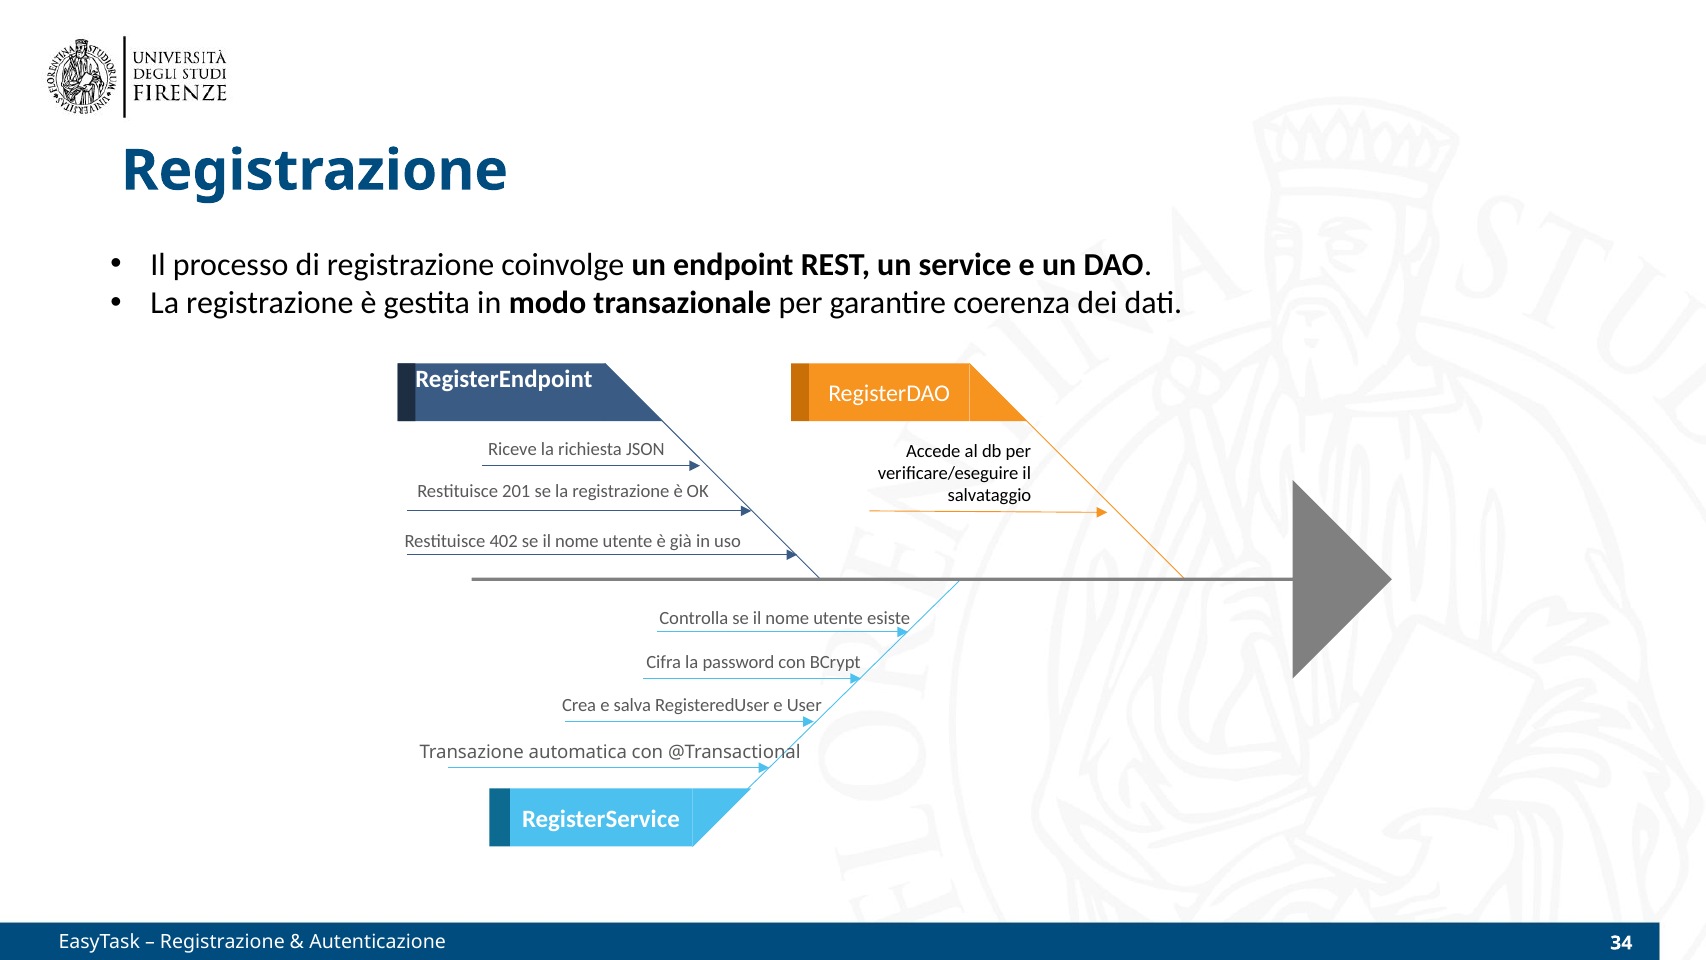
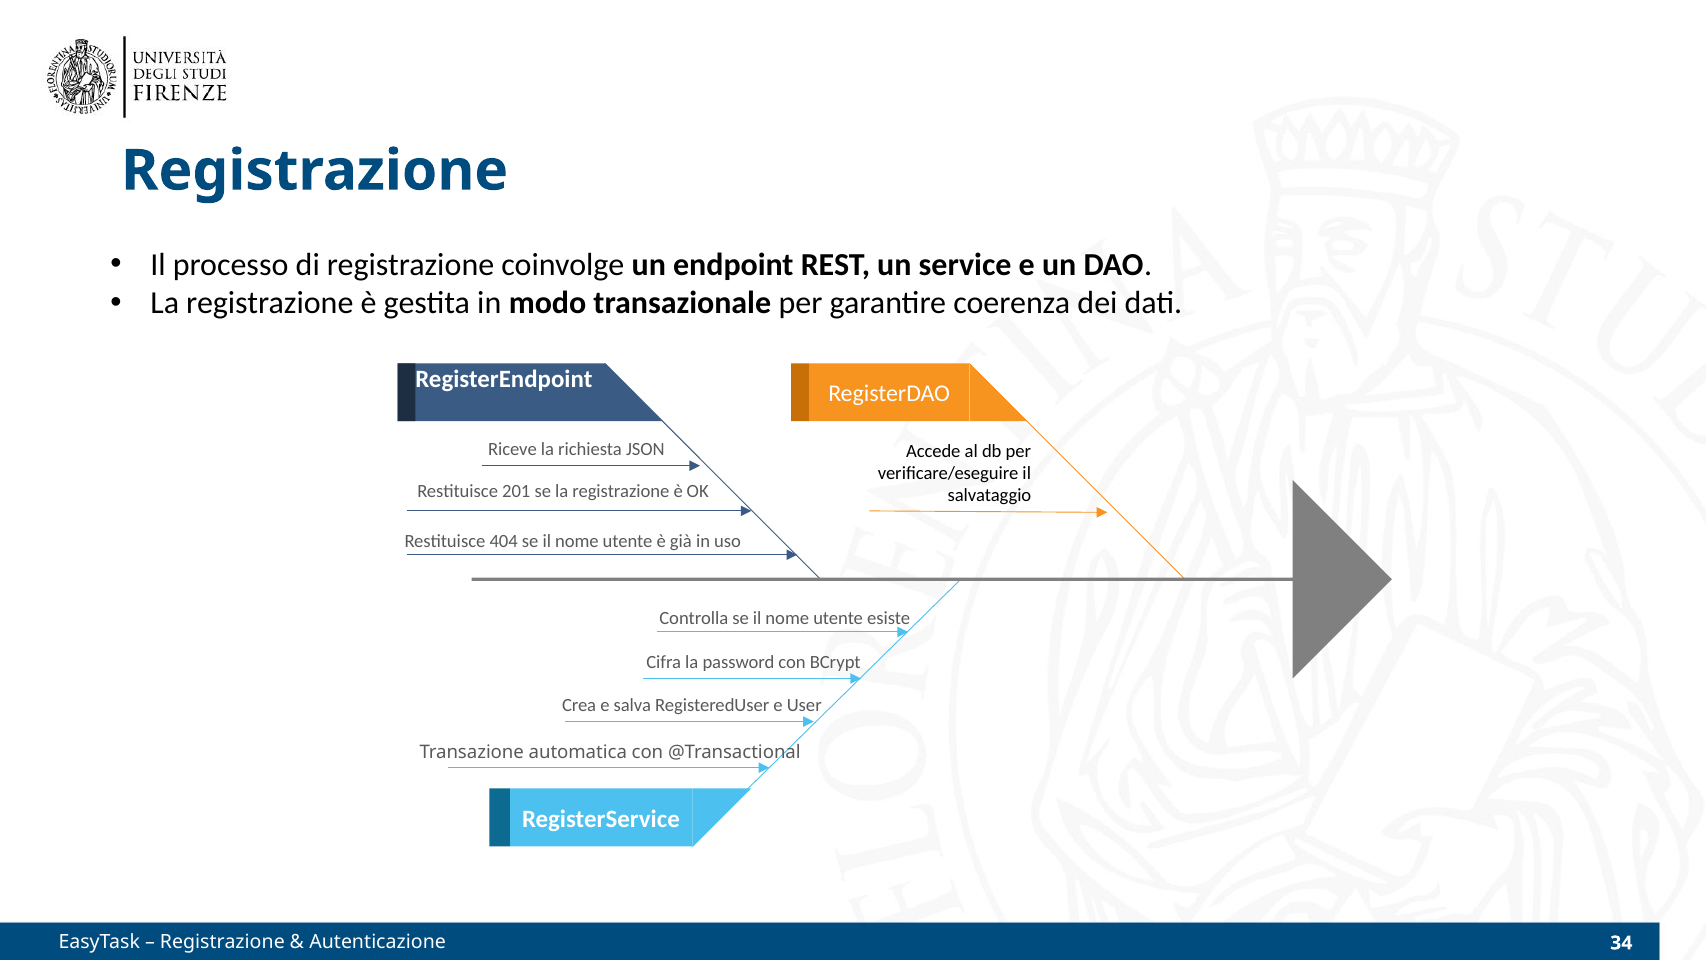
402: 402 -> 404 (504, 541)
